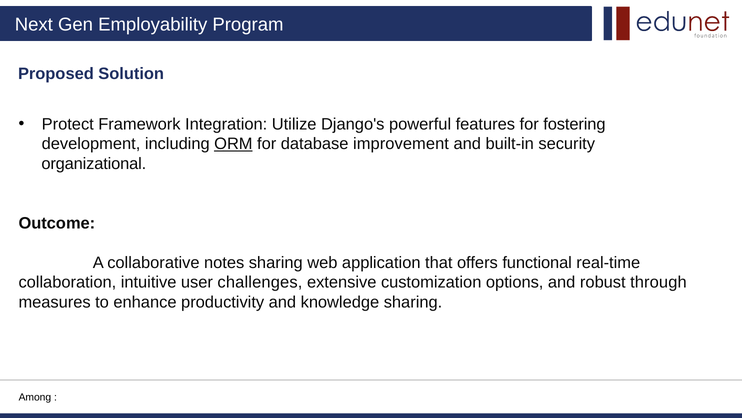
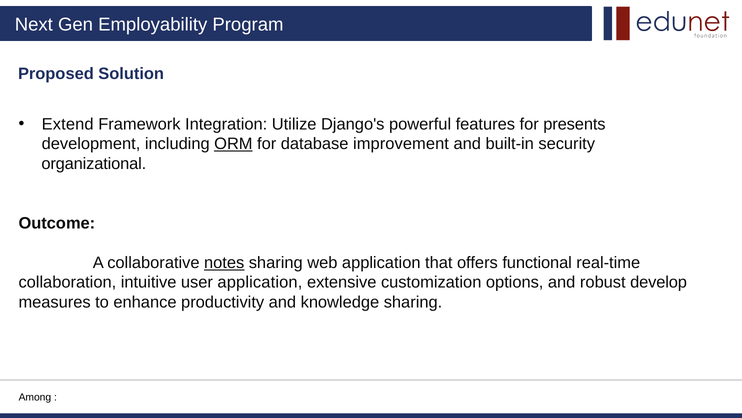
Protect: Protect -> Extend (68, 124)
fostering: fostering -> presents (574, 124)
notes underline: none -> present (224, 262)
user challenges: challenges -> application (260, 282)
through: through -> develop (659, 282)
